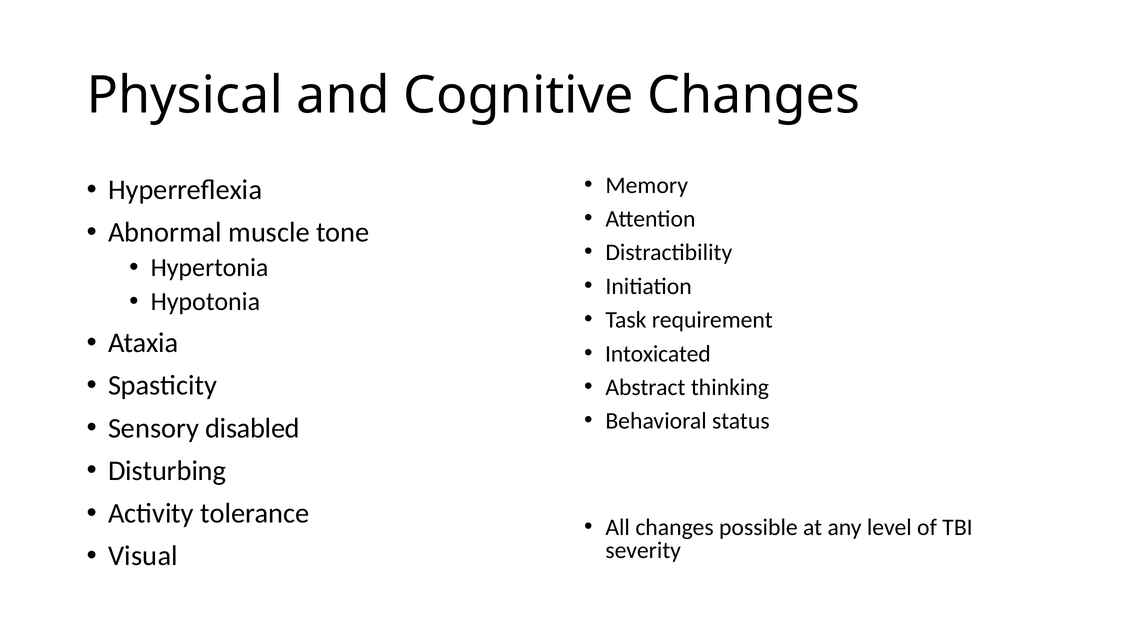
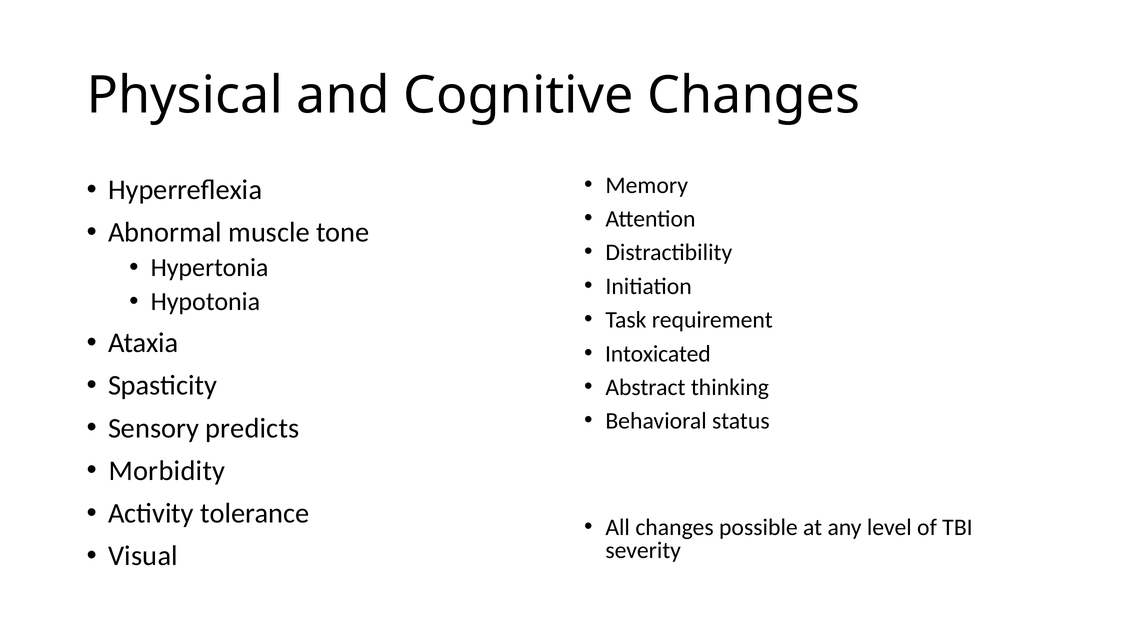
disabled: disabled -> predicts (252, 428)
Disturbing: Disturbing -> Morbidity (167, 470)
